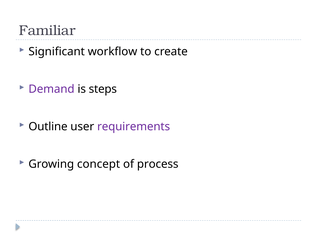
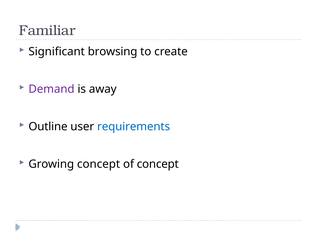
workflow: workflow -> browsing (113, 52)
steps: steps -> away (103, 89)
requirements colour: purple -> blue (134, 127)
of process: process -> concept (158, 164)
